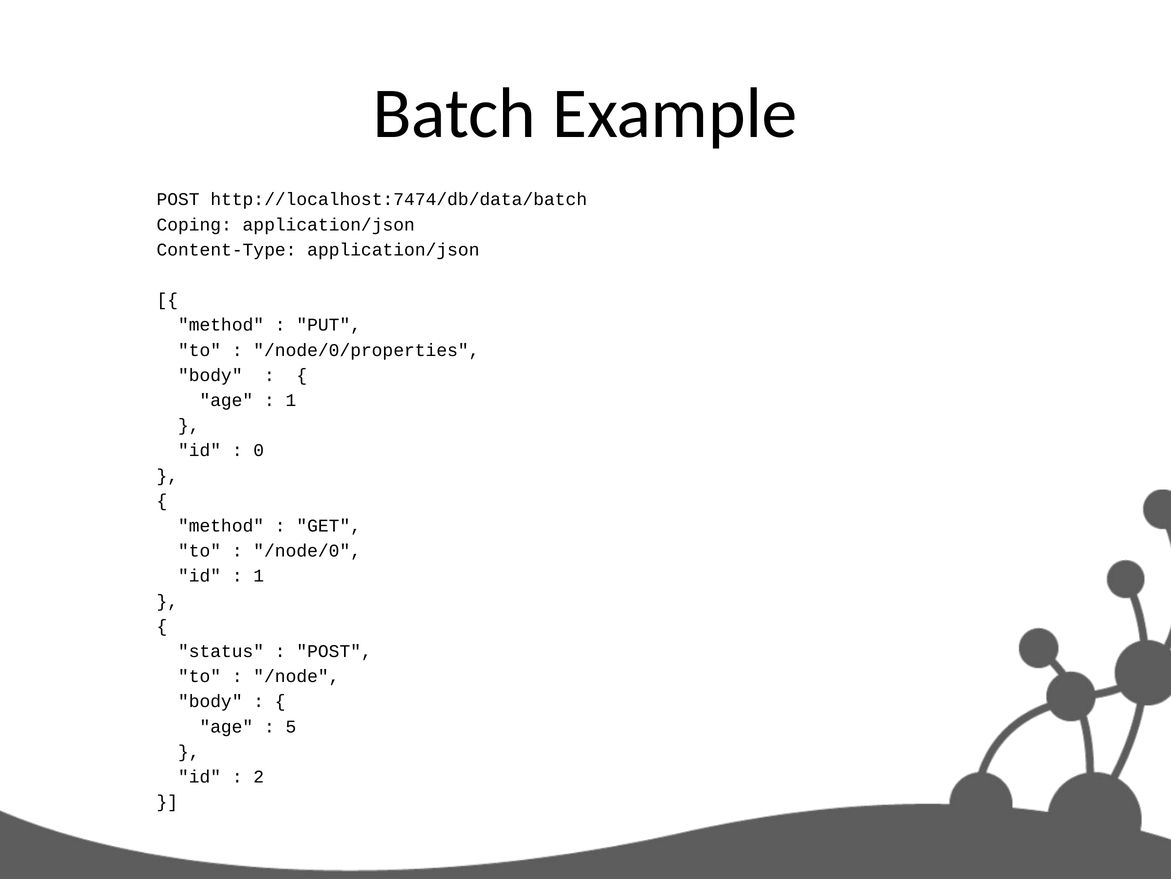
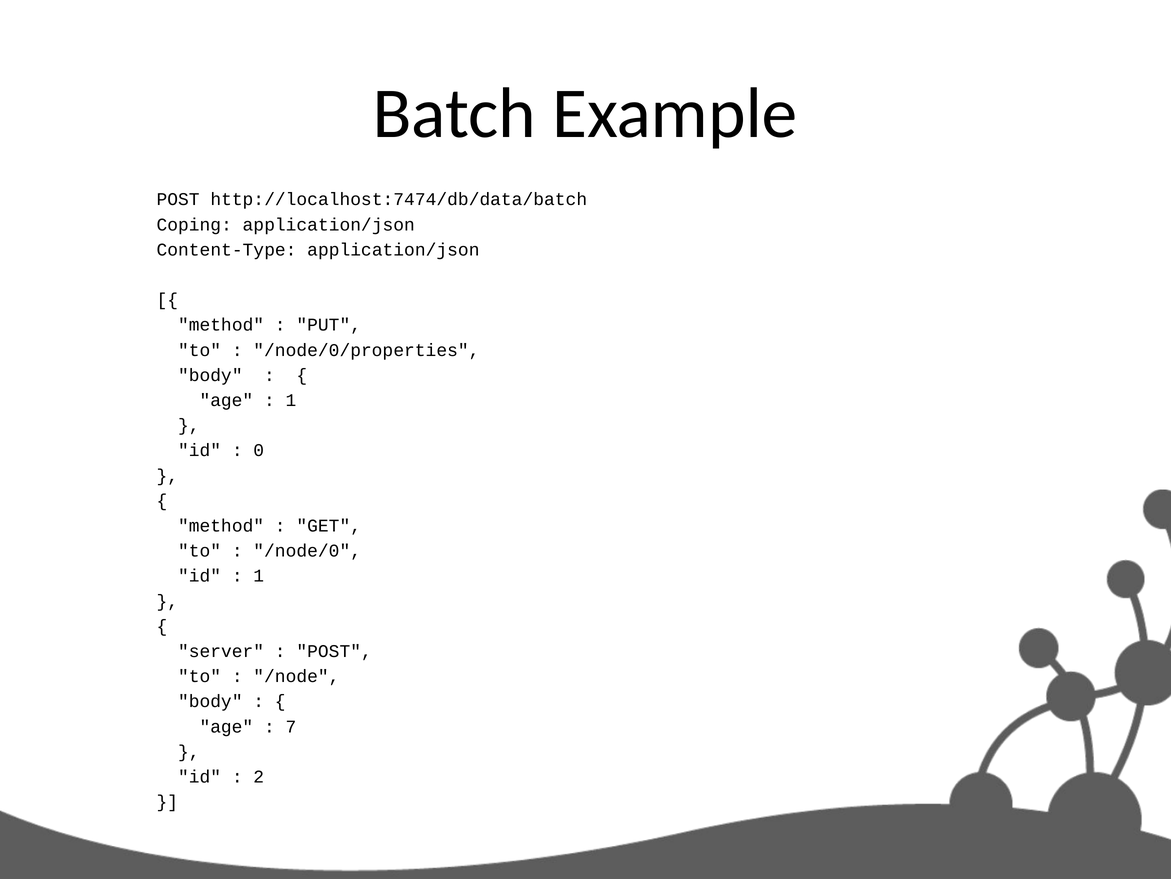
status: status -> server (221, 651)
5: 5 -> 7 (291, 726)
